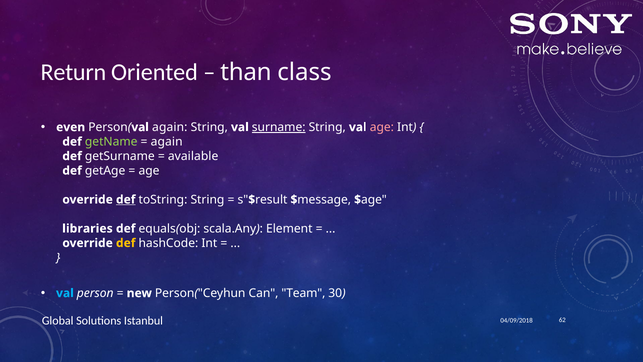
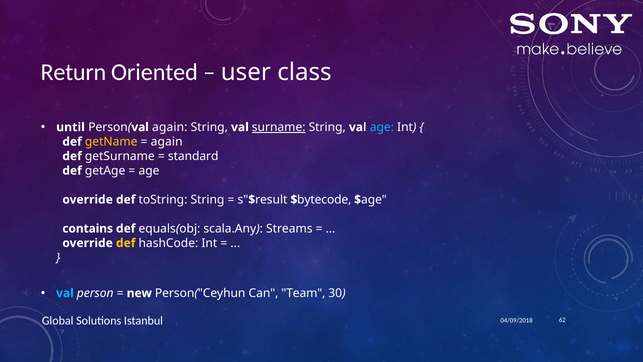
than: than -> user (246, 72)
even: even -> until (71, 127)
age colour: pink -> light blue (382, 127)
getName colour: light green -> yellow (111, 142)
available: available -> standard (193, 156)
def underline: present -> none (126, 199)
message: message -> bytecode (324, 199)
libraries: libraries -> contains (88, 228)
Element: Element -> Streams (289, 228)
